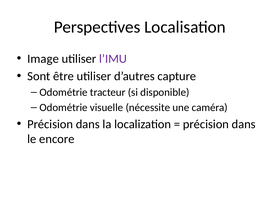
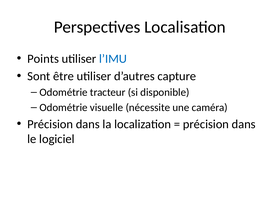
Image: Image -> Points (43, 59)
l’IMU colour: purple -> blue (113, 59)
encore: encore -> logiciel (57, 139)
